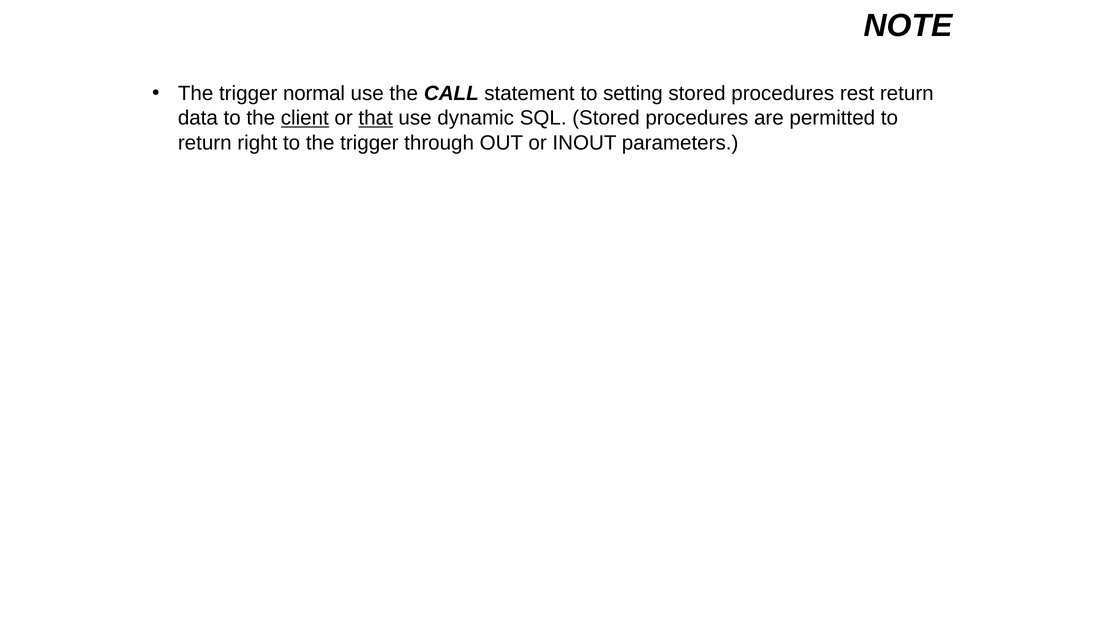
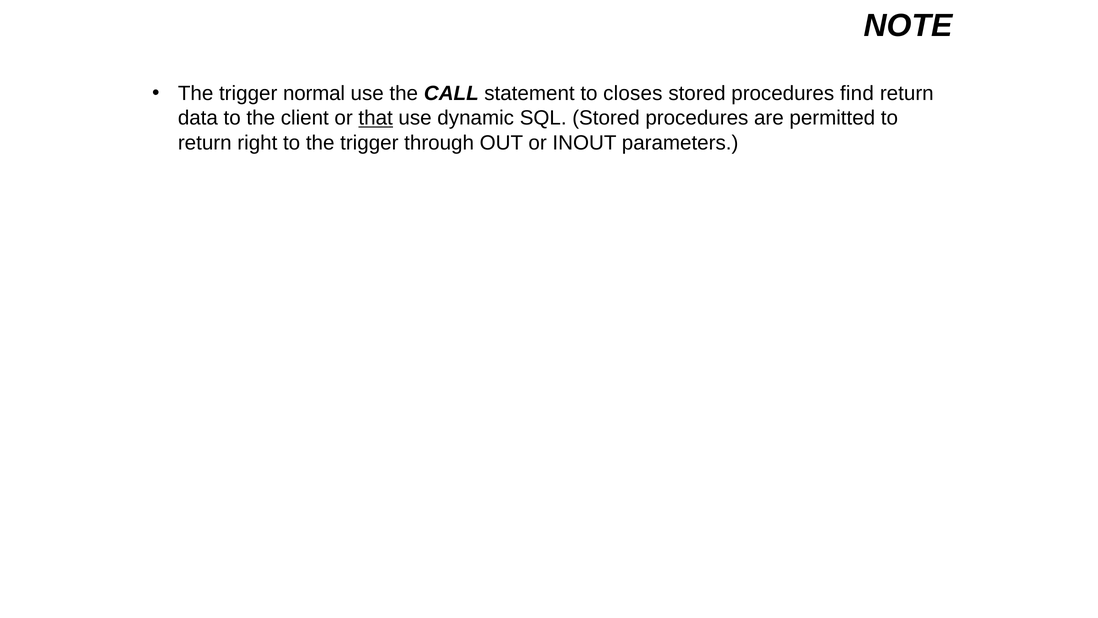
setting: setting -> closes (633, 93)
rest: rest -> find (857, 93)
client underline: present -> none (305, 118)
